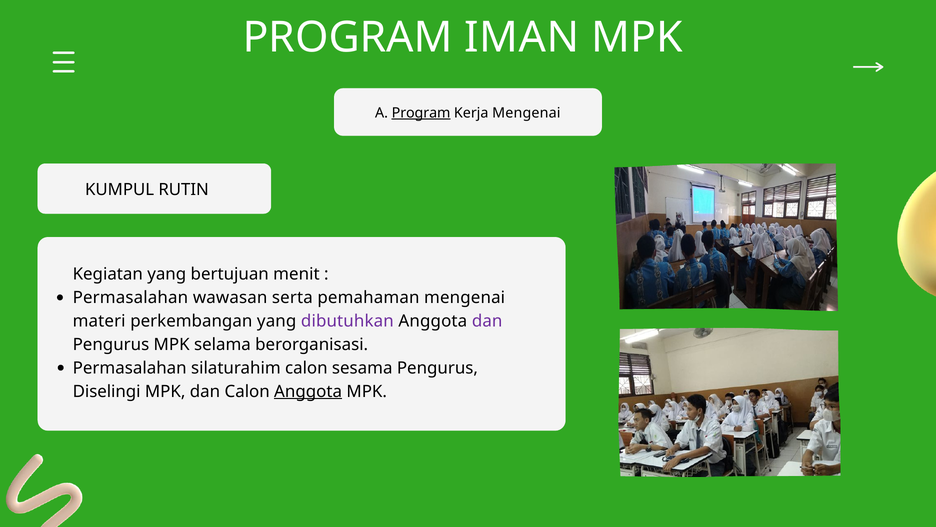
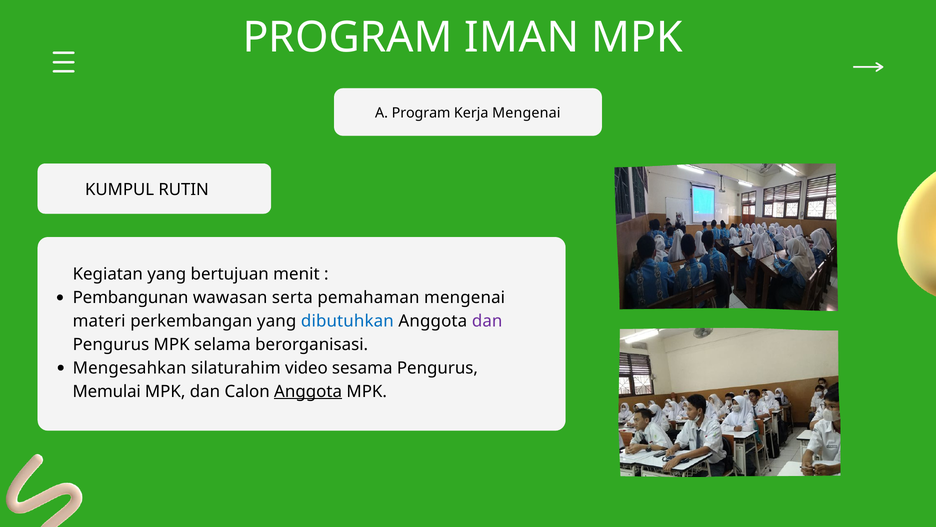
Program underline: present -> none (421, 113)
Permasalahan: Permasalahan -> Pembangunan (131, 297)
dibutuhkan colour: purple -> blue (347, 321)
Permasalahan: Permasalahan -> Mengesahkan (130, 368)
silaturahim calon: calon -> video (306, 368)
Diselingi: Diselingi -> Memulai (107, 391)
